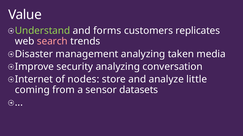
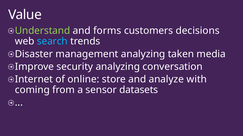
replicates: replicates -> decisions (198, 31)
search colour: pink -> light blue (52, 42)
nodes: nodes -> online (83, 80)
little: little -> with (197, 80)
